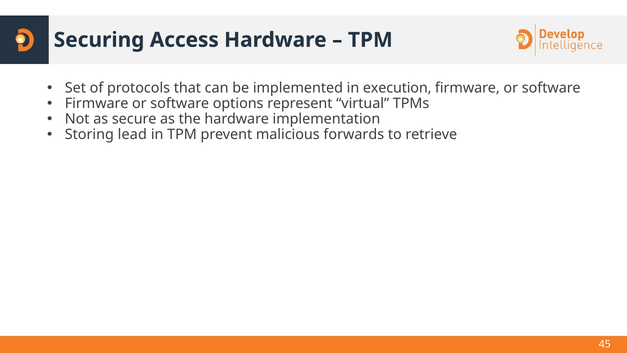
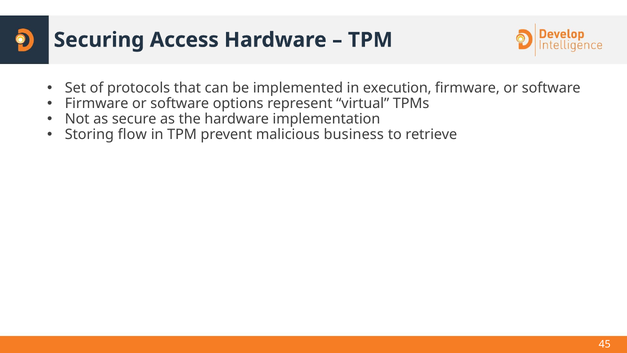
lead: lead -> flow (132, 134)
forwards: forwards -> business (354, 134)
